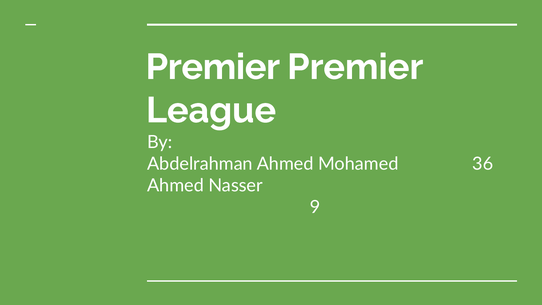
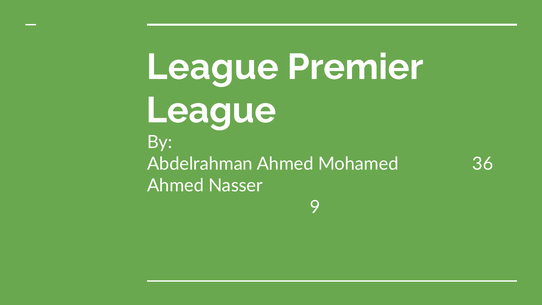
Premier: Premier -> League (212, 67)
